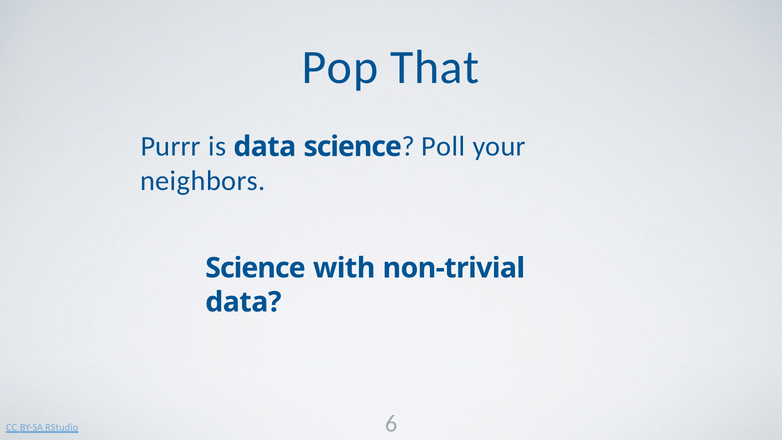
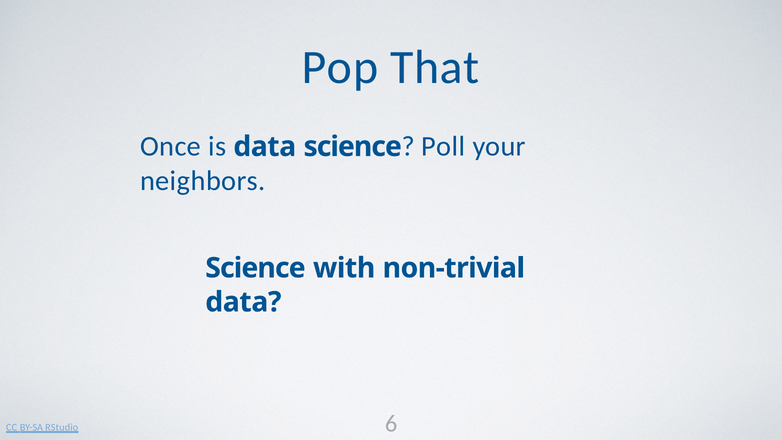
Purrr: Purrr -> Once (171, 147)
